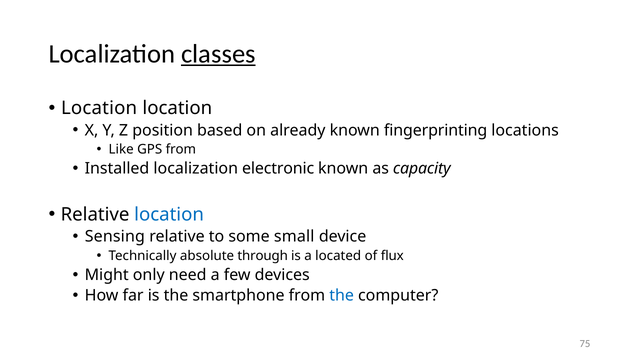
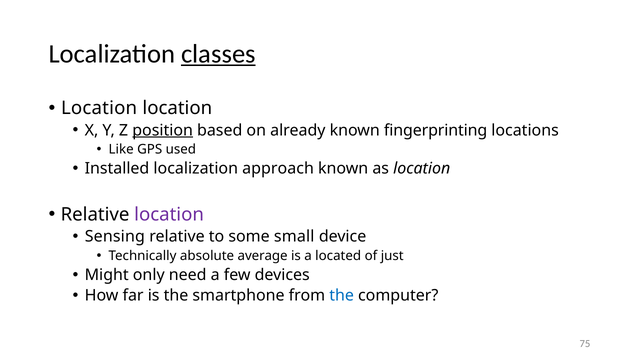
position underline: none -> present (163, 130)
GPS from: from -> used (181, 149)
electronic: electronic -> approach (278, 168)
as capacity: capacity -> location (422, 168)
location colour: blue -> purple (169, 214)
through: through -> average (263, 255)
flux: flux -> just (392, 255)
